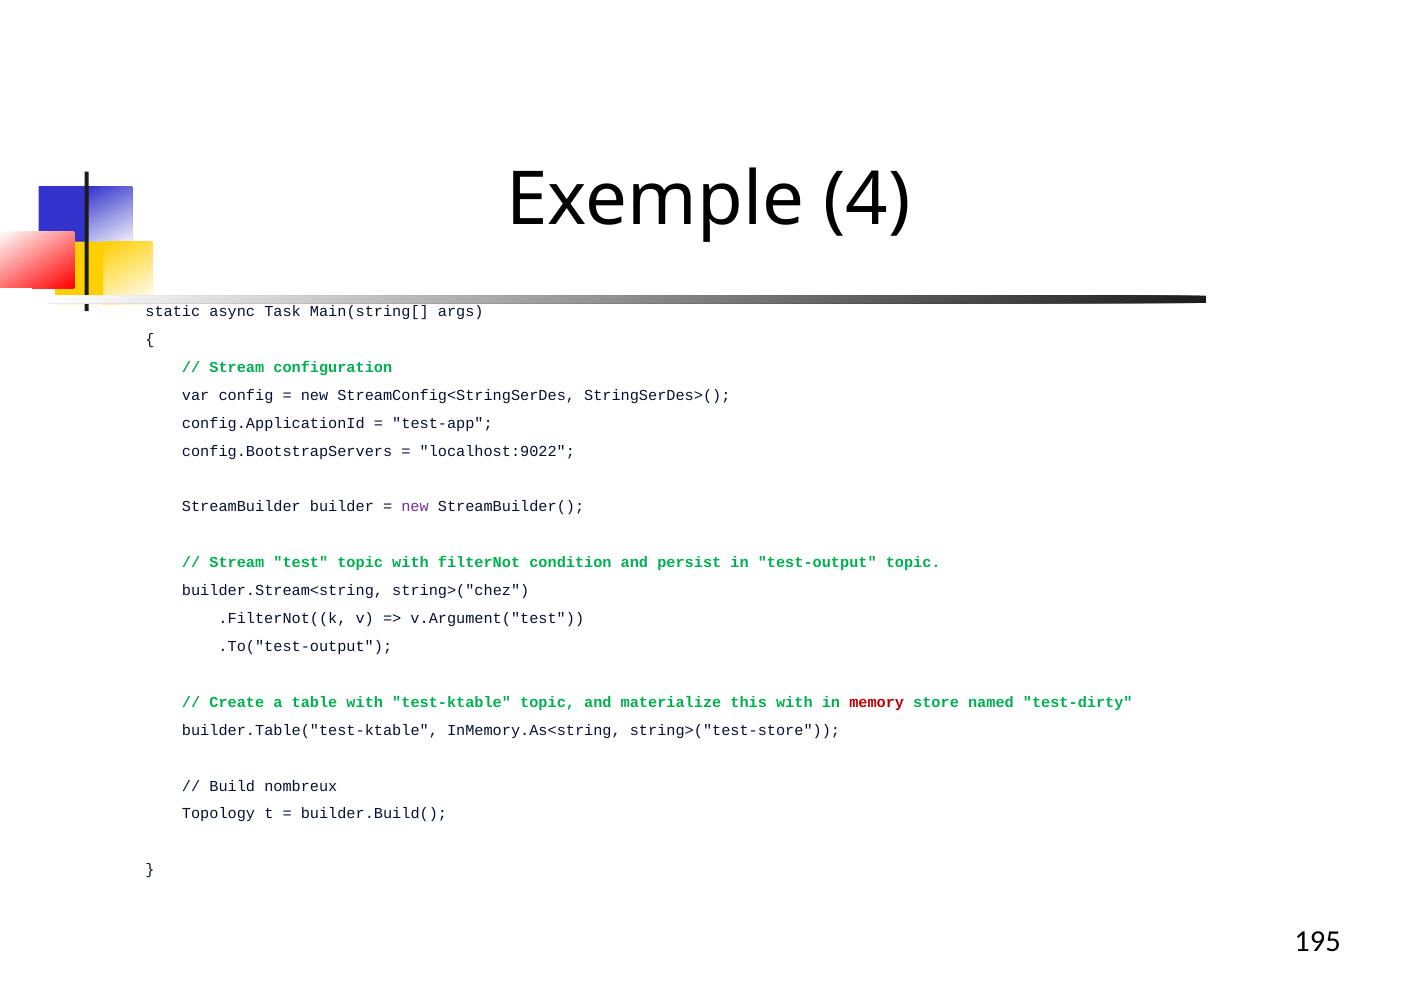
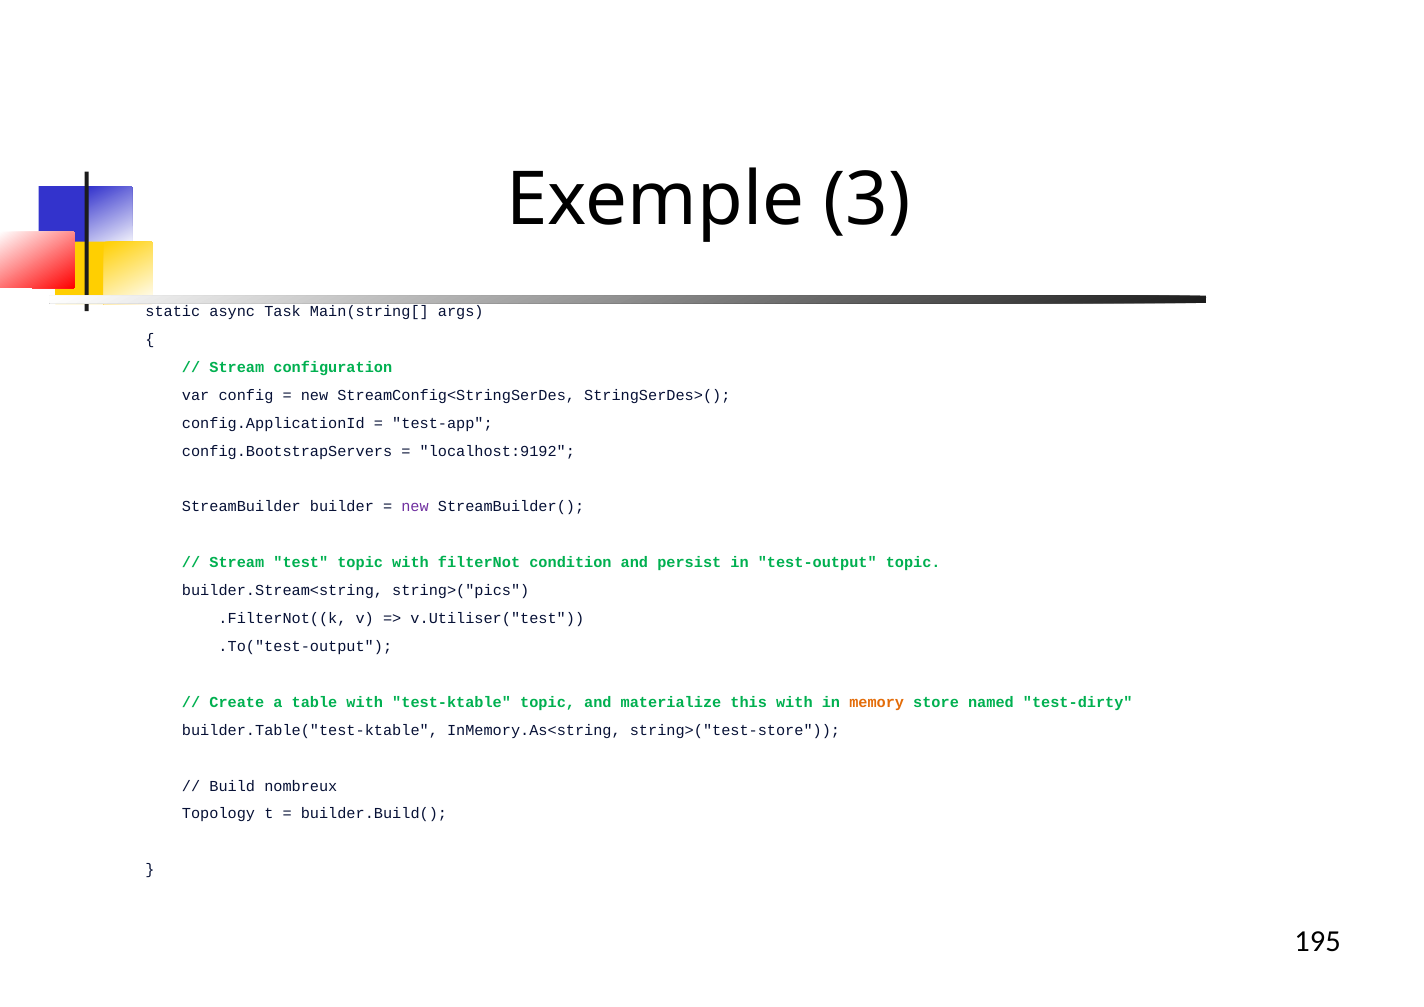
4: 4 -> 3 (867, 200)
localhost:9022: localhost:9022 -> localhost:9192 (497, 451)
string>("chez: string>("chez -> string>("pics (461, 591)
v.Argument("test: v.Argument("test -> v.Utiliser("test (497, 618)
memory colour: red -> orange (877, 702)
